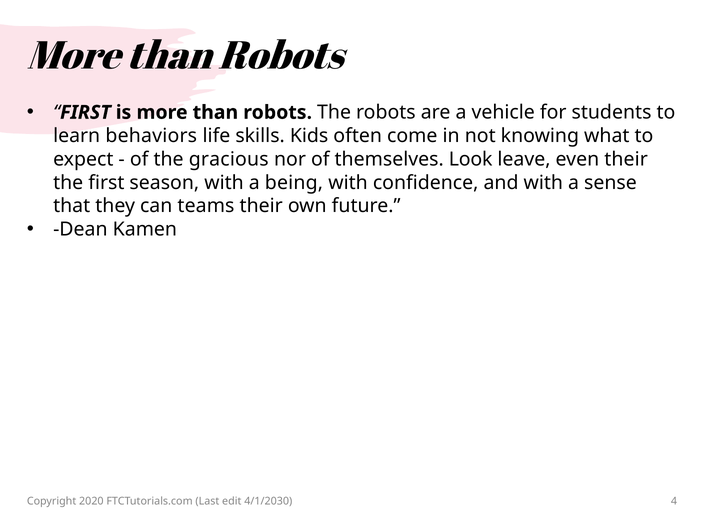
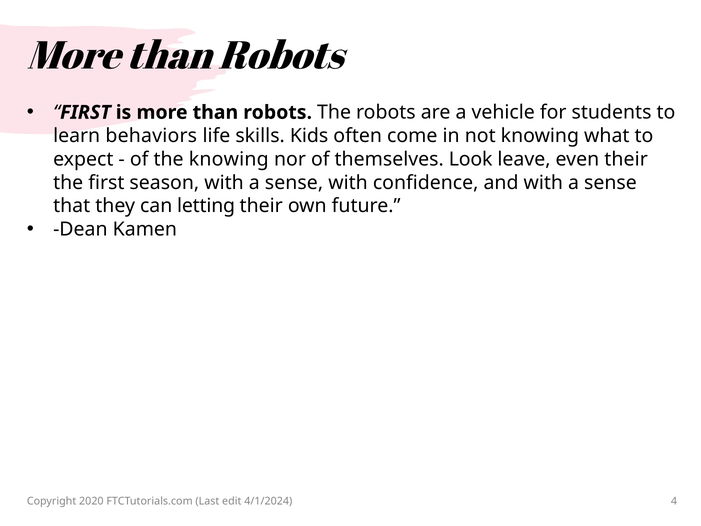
the gracious: gracious -> knowing (229, 159)
season with a being: being -> sense (294, 182)
teams: teams -> letting (206, 206)
4/1/2030: 4/1/2030 -> 4/1/2024 (268, 501)
